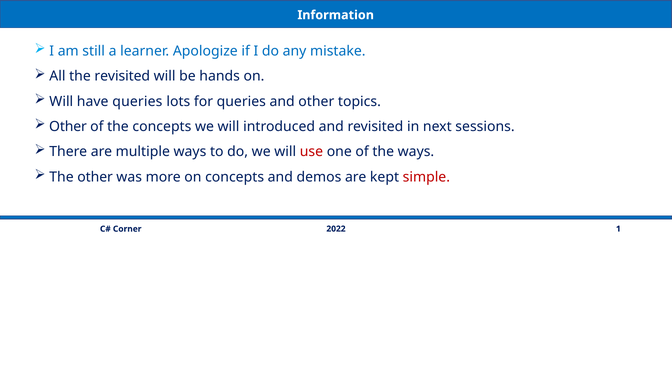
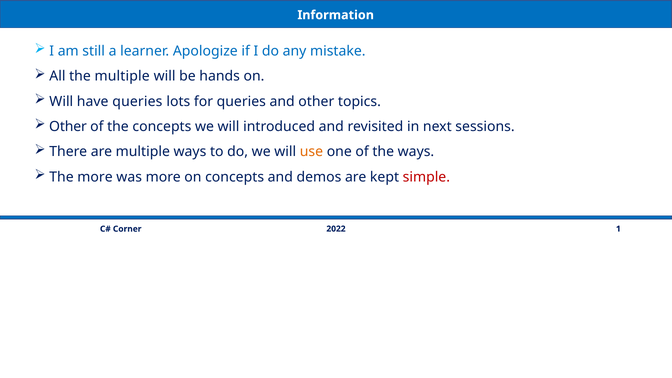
the revisited: revisited -> multiple (122, 76)
use colour: red -> orange (311, 152)
The other: other -> more (95, 177)
